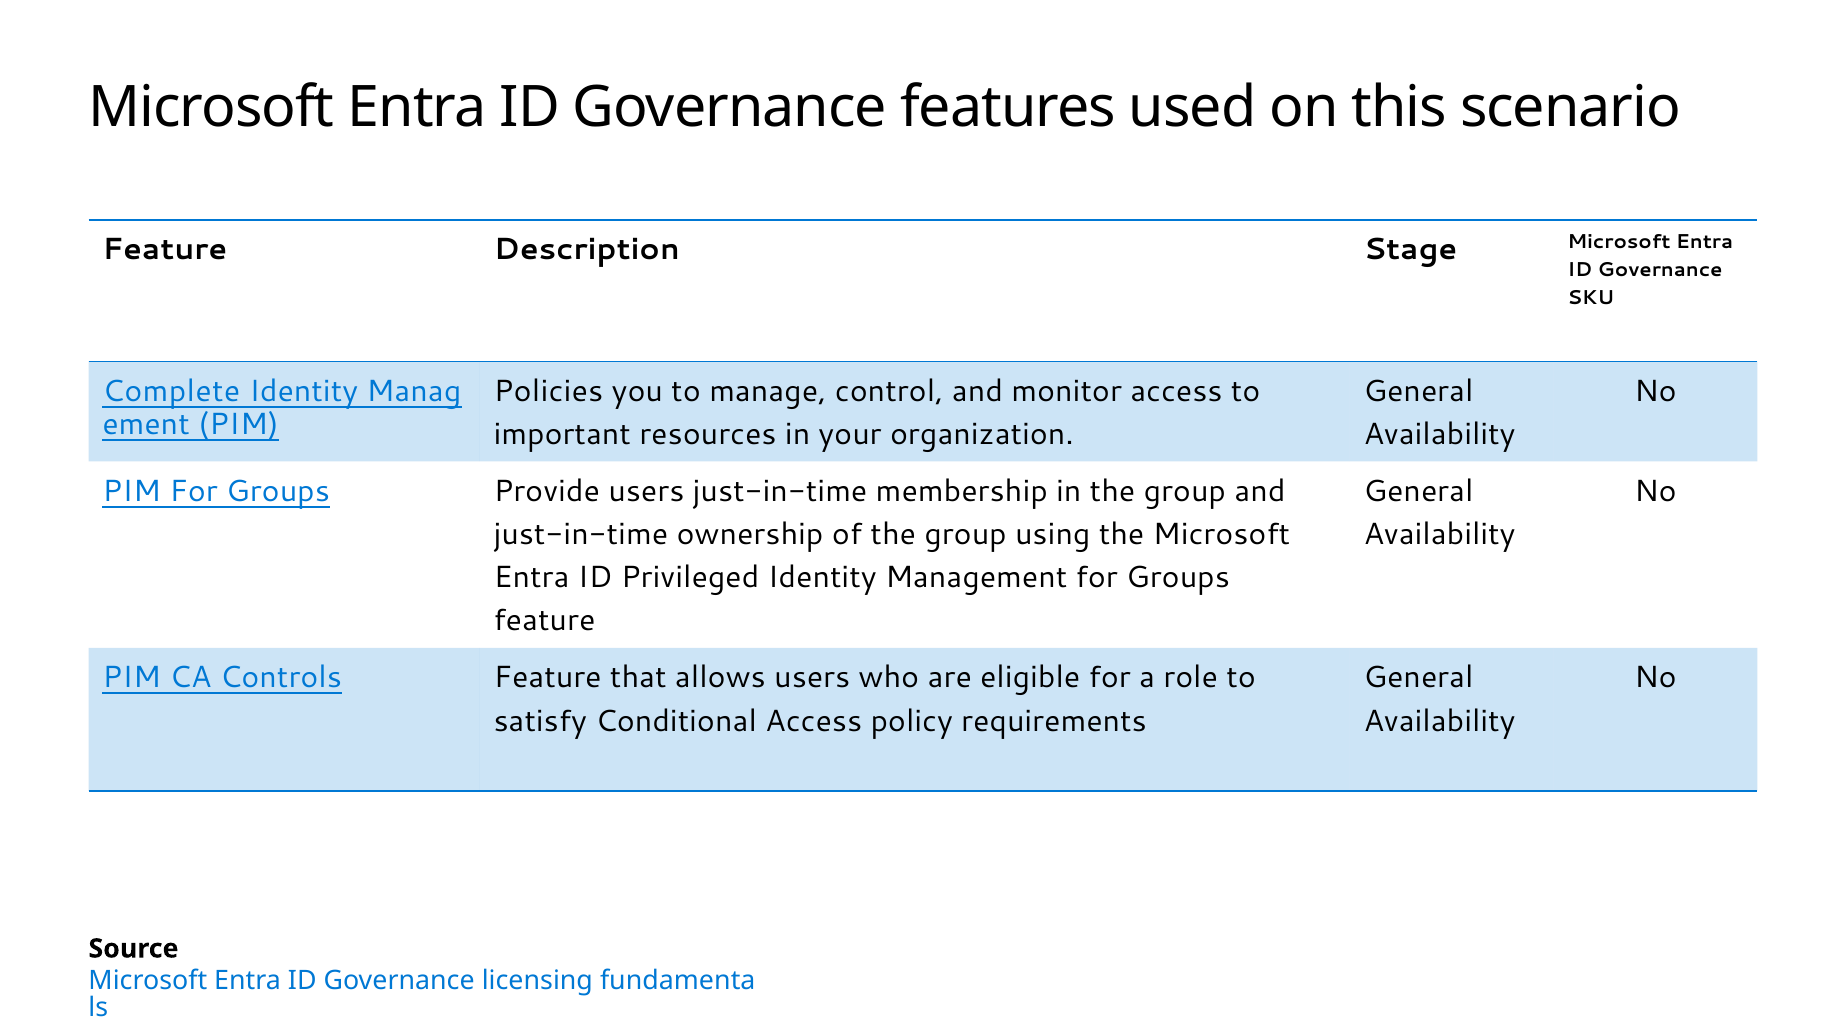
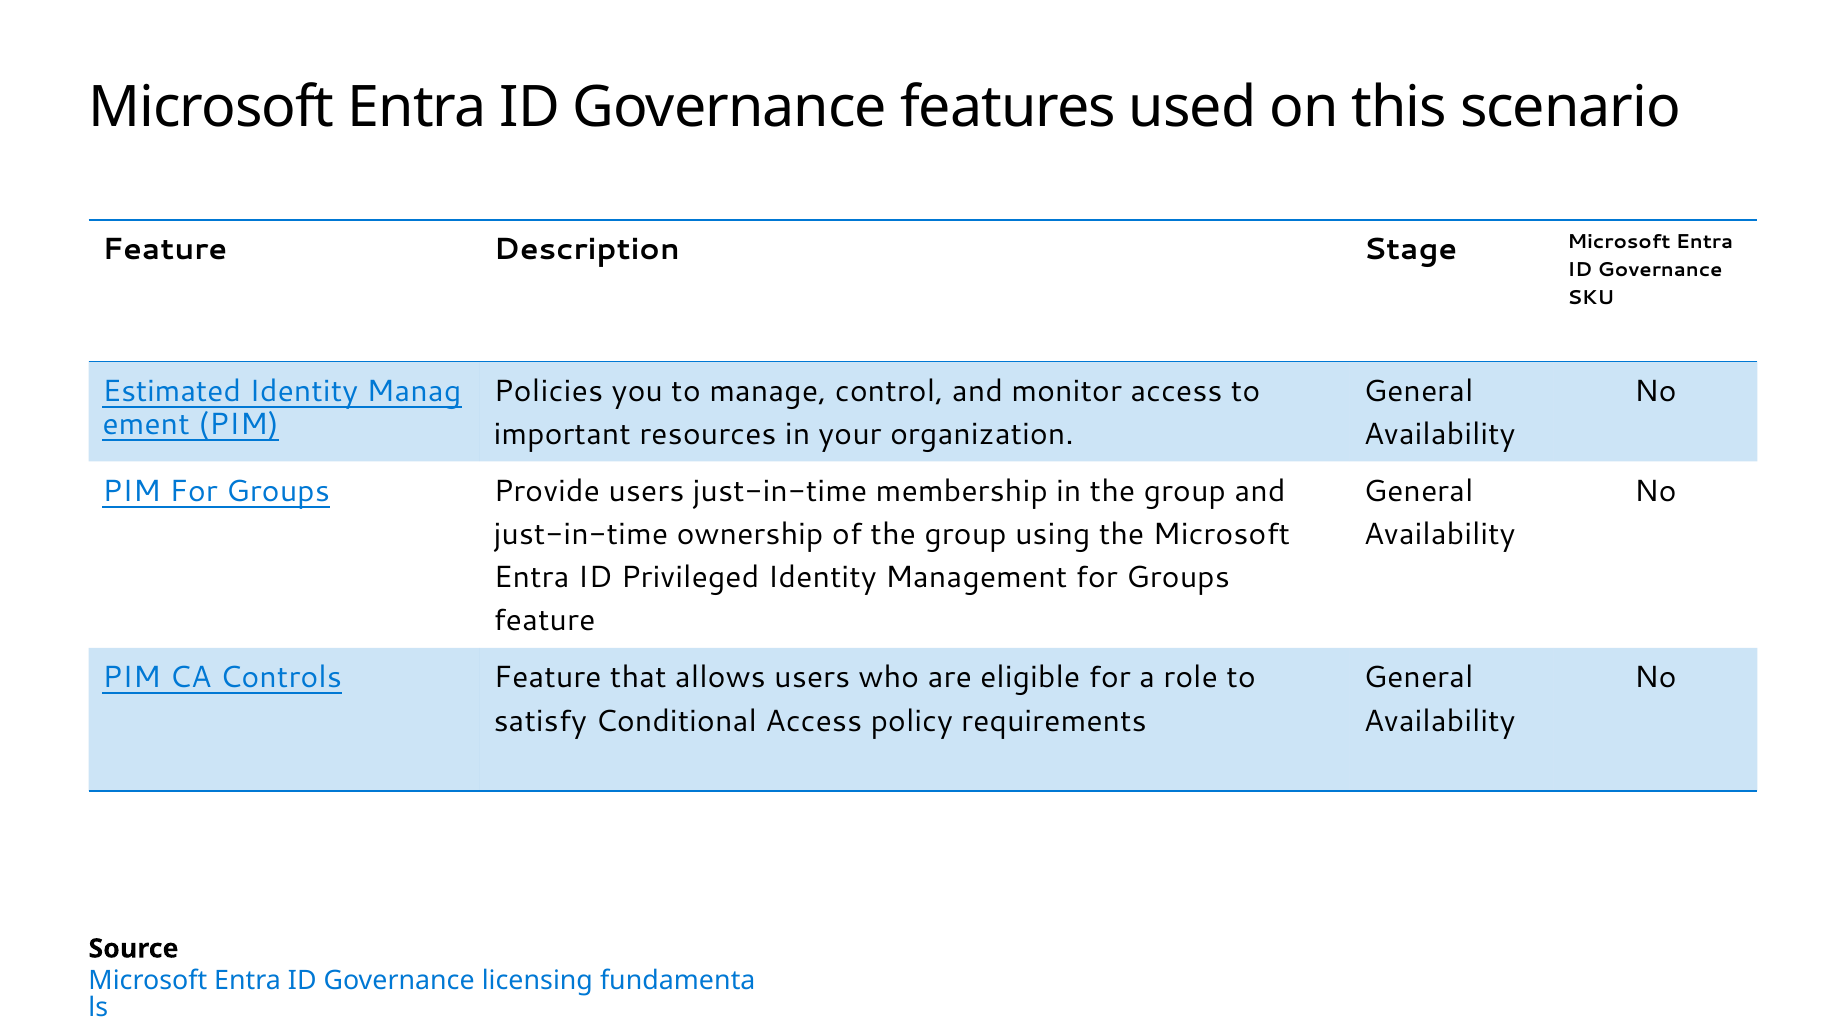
Complete: Complete -> Estimated (172, 392)
